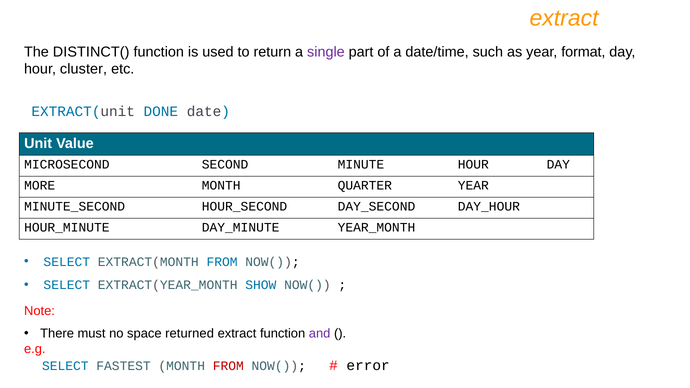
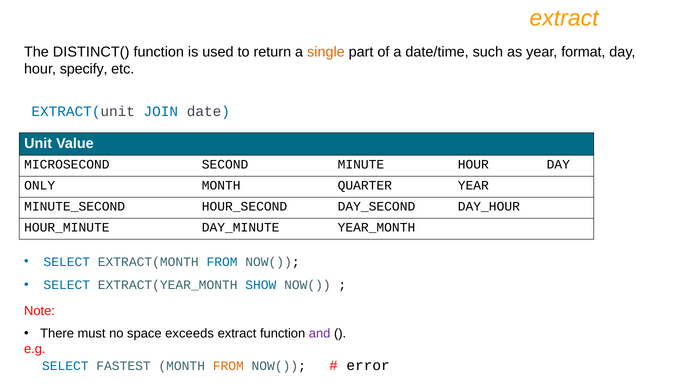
single colour: purple -> orange (326, 52)
cluster: cluster -> specify (84, 69)
DONE: DONE -> JOIN (161, 111)
MORE: MORE -> ONLY (40, 185)
returned: returned -> exceeds (190, 334)
FROM colour: red -> orange (228, 366)
